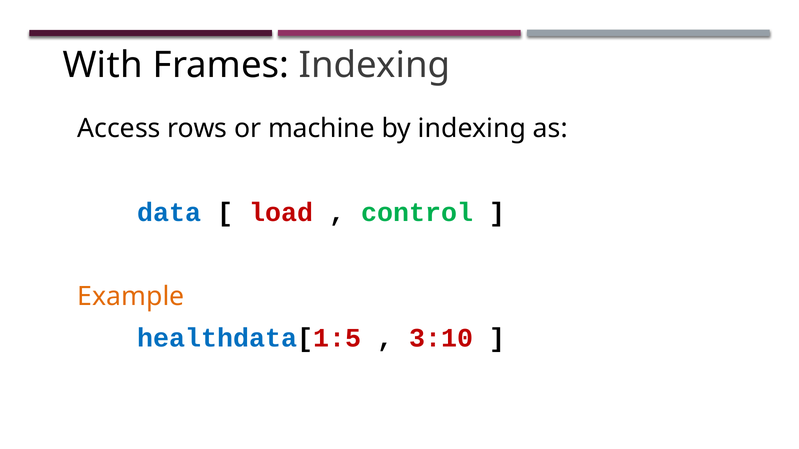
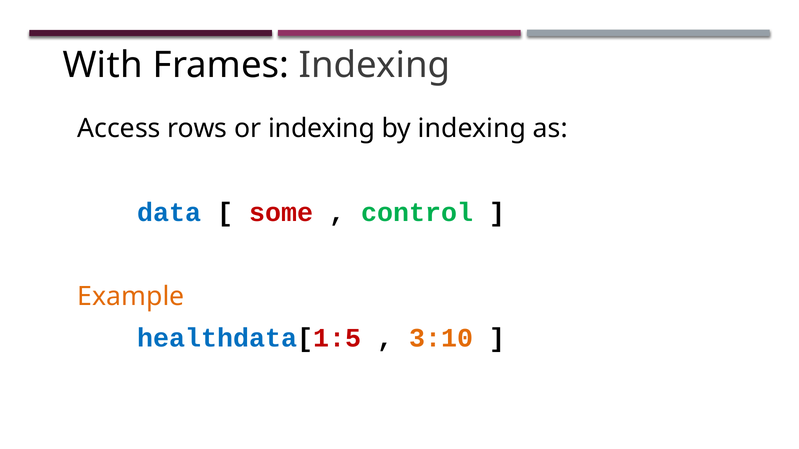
or machine: machine -> indexing (322, 129)
load: load -> some (281, 213)
3:10 colour: red -> orange (441, 339)
